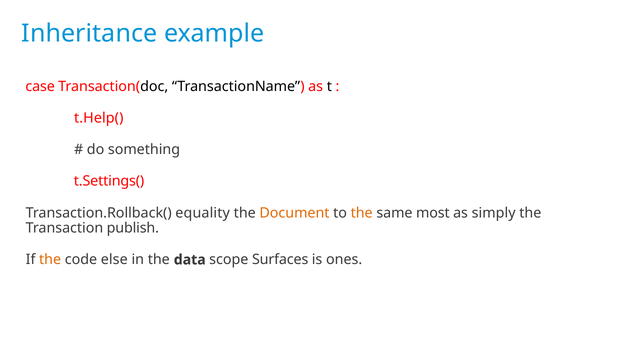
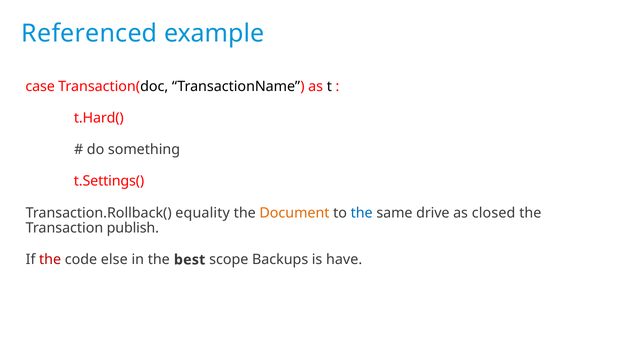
Inheritance: Inheritance -> Referenced (89, 34)
t.Help(: t.Help( -> t.Hard( (99, 118)
the colour: orange -> blue (362, 213)
most: most -> drive (433, 213)
simply: simply -> closed (494, 213)
the colour: orange -> red (50, 260)
data: data -> best (190, 260)
Surfaces: Surfaces -> Backups (280, 260)
ones: ones -> have (344, 260)
